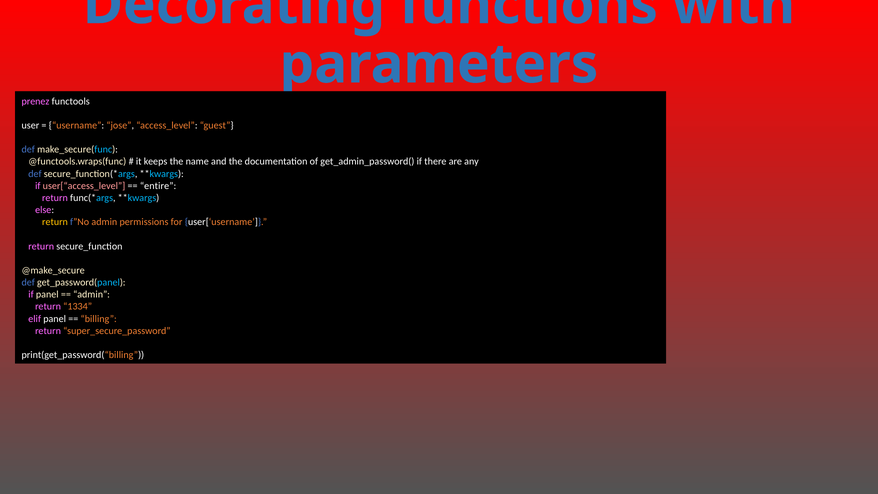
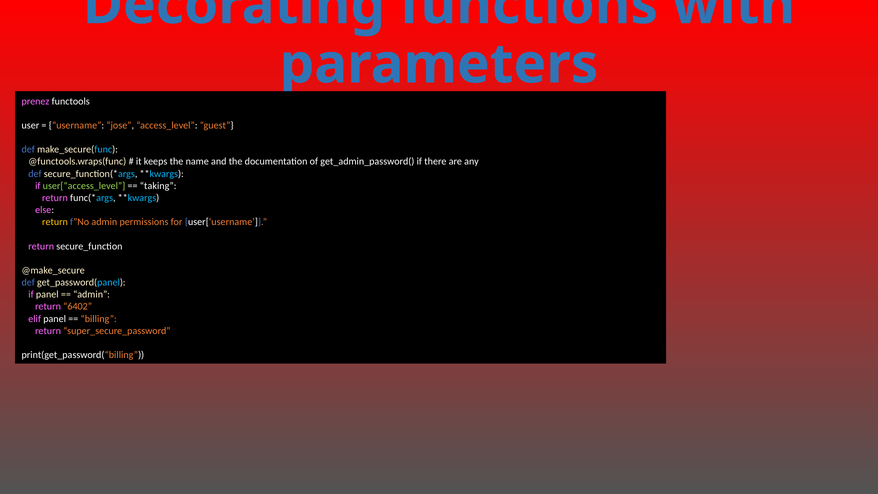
user[“access_level colour: pink -> light green (84, 186)
entire: entire -> taking (158, 186)
1334: 1334 -> 6402 (78, 307)
